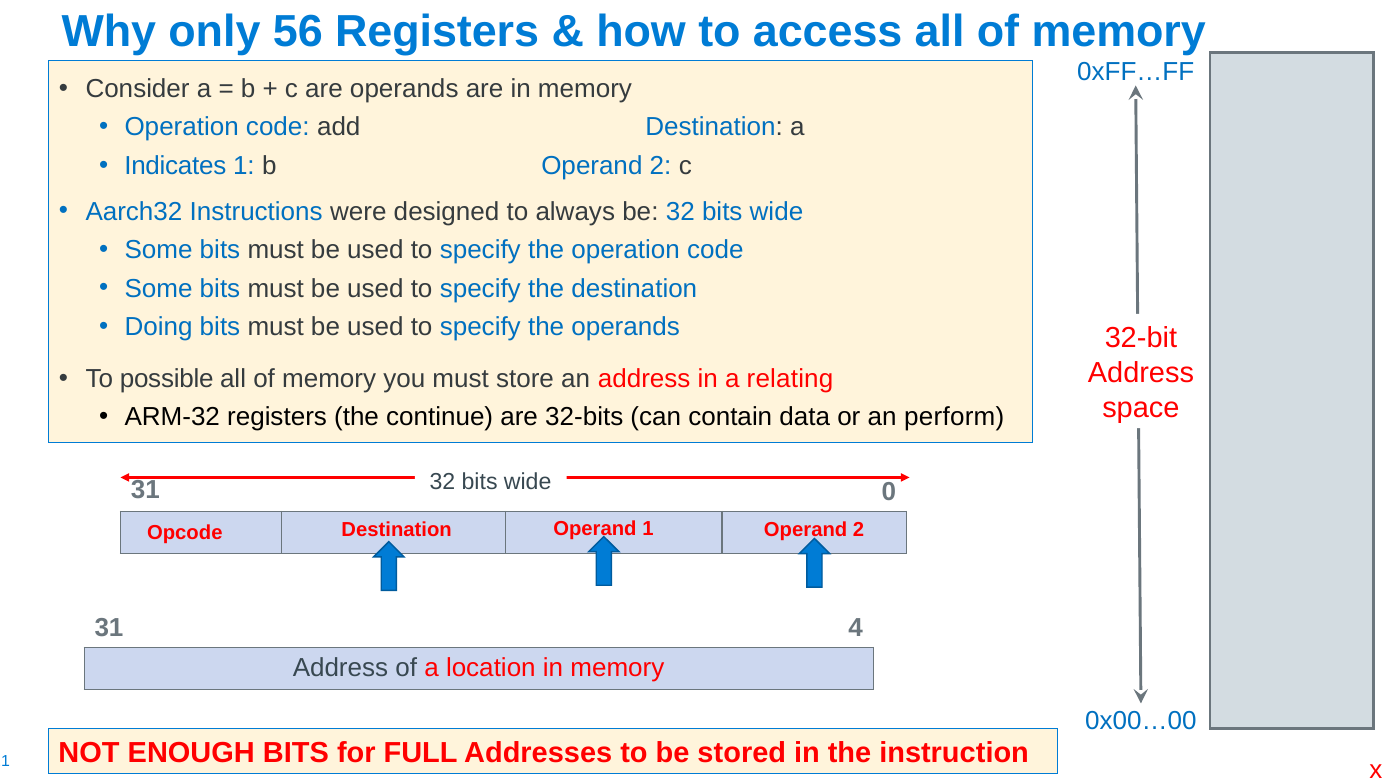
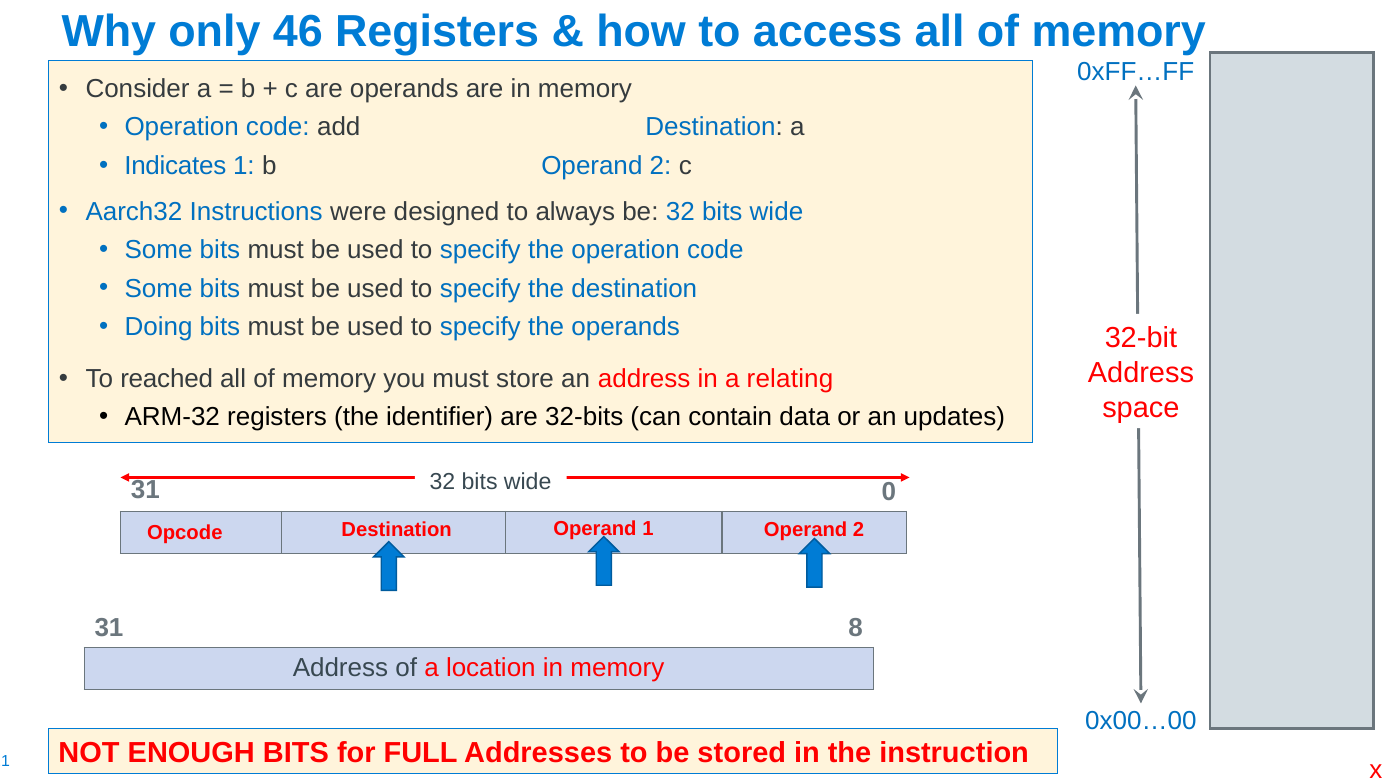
56: 56 -> 46 (298, 31)
possible: possible -> reached (167, 379)
continue: continue -> identifier (440, 417)
perform: perform -> updates (954, 417)
4: 4 -> 8 (856, 629)
